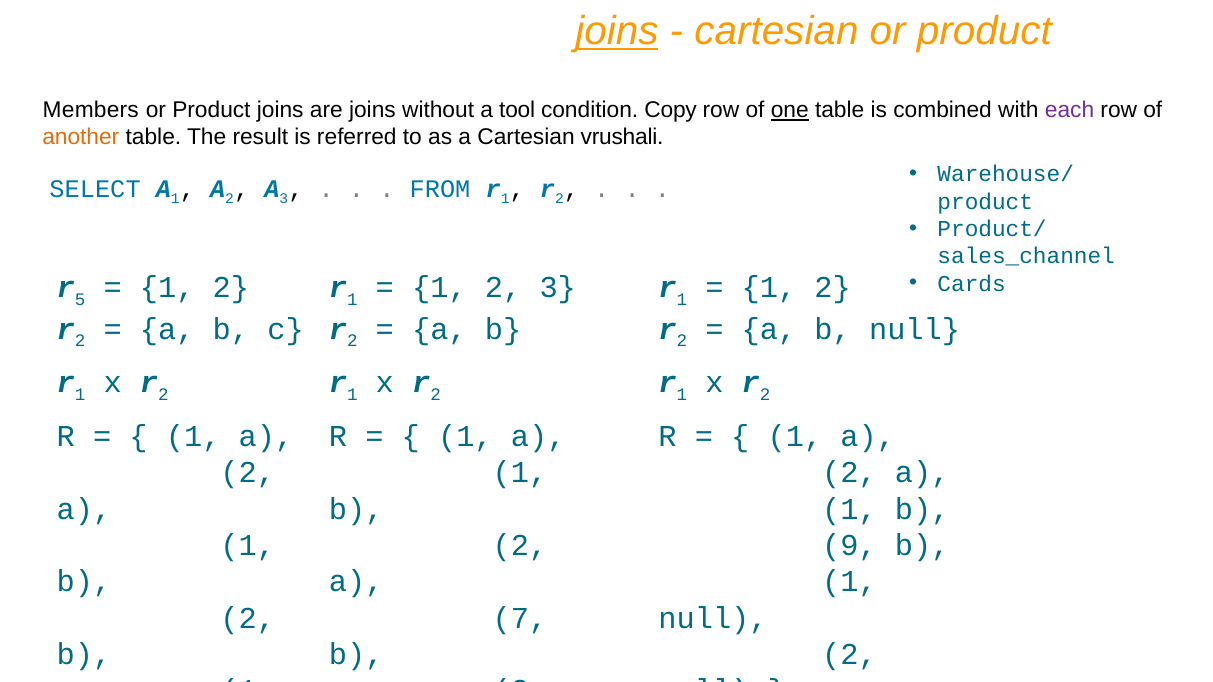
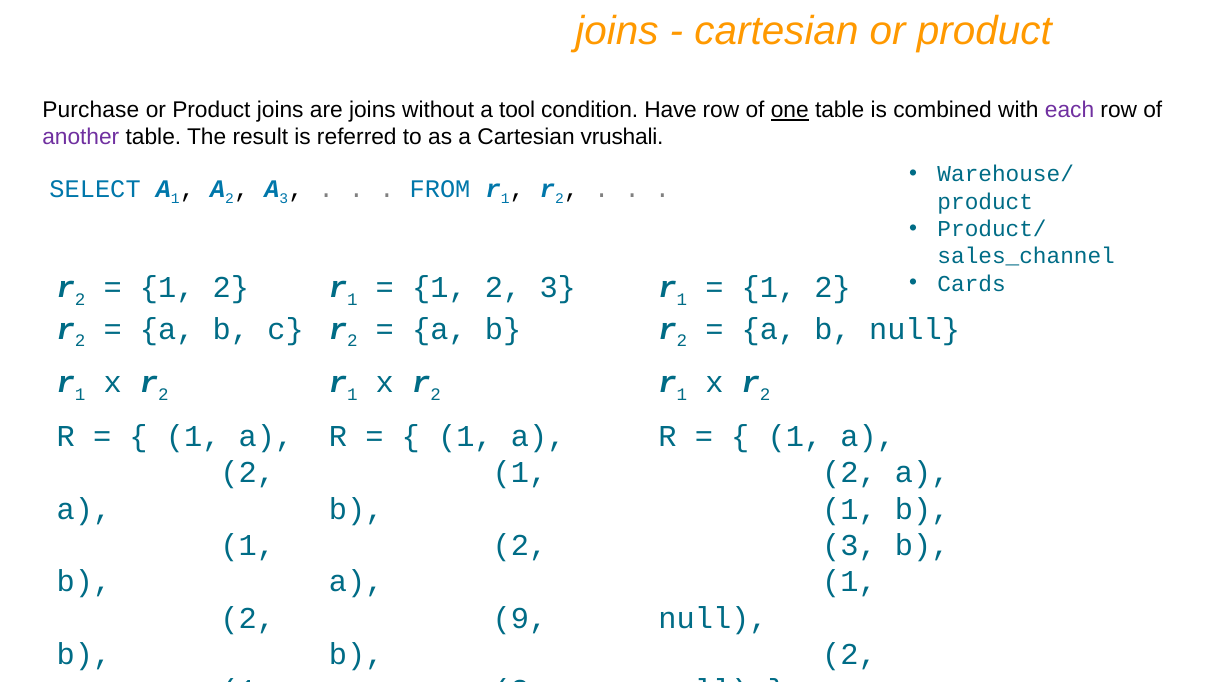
joins underline: present -> none (617, 32)
Members: Members -> Purchase (91, 110)
Copy: Copy -> Have (671, 110)
another colour: orange -> purple (81, 138)
5: 5 -> 2 (80, 300)
9: 9 -> 3 (849, 546)
7: 7 -> 9 (520, 618)
